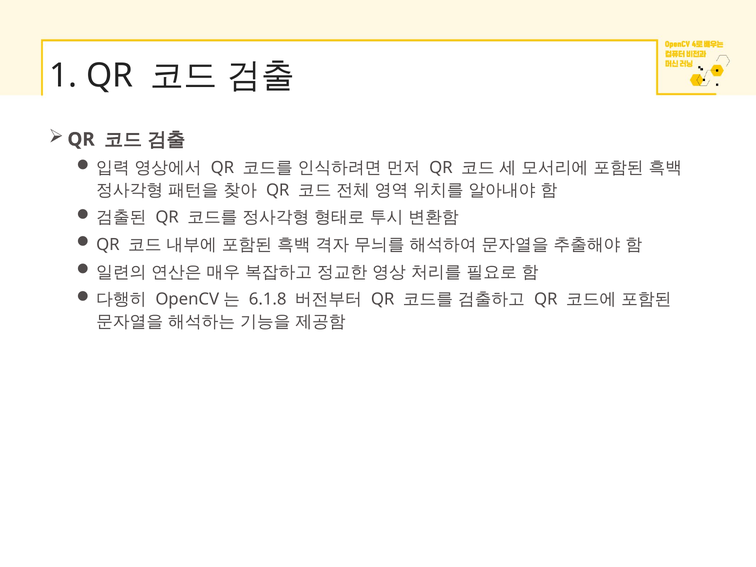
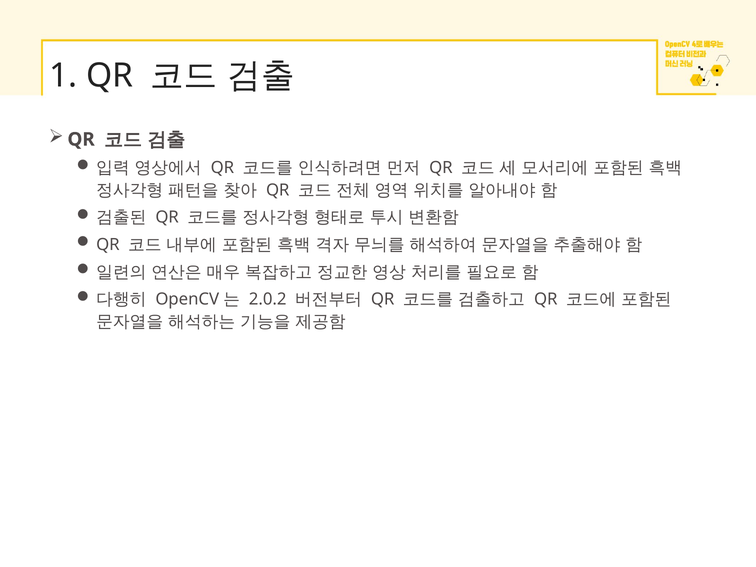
6.1.8: 6.1.8 -> 2.0.2 (268, 299)
